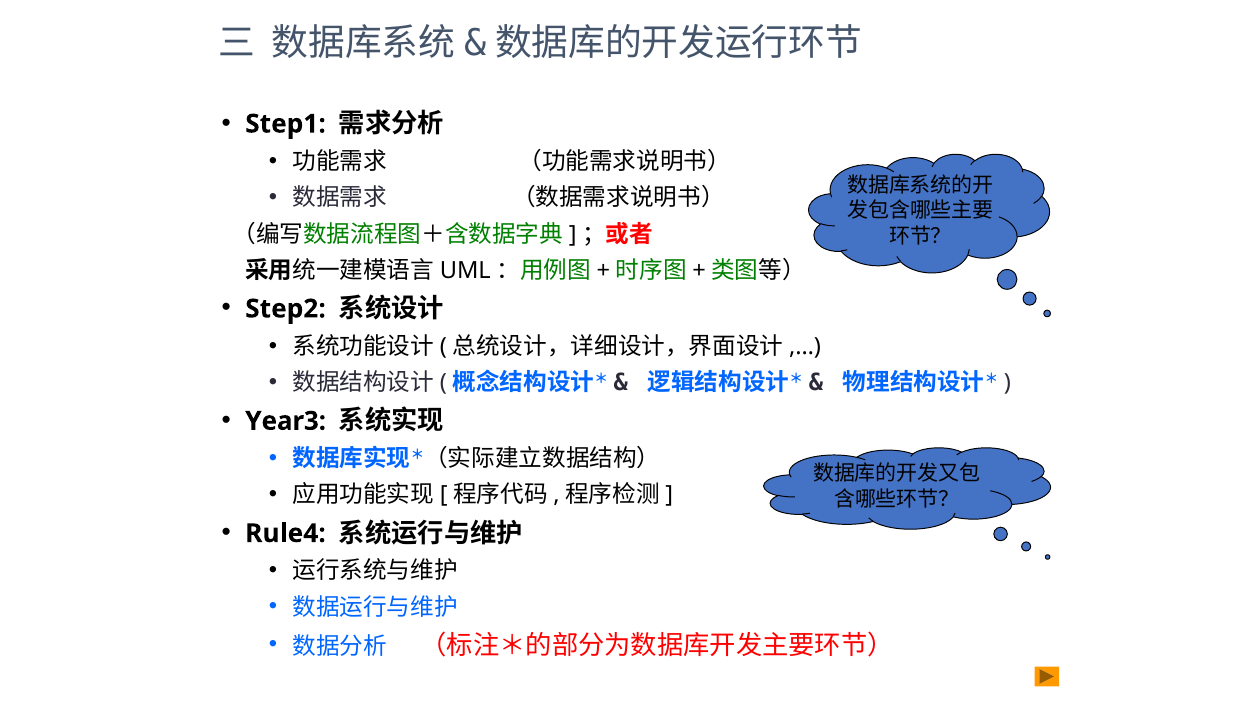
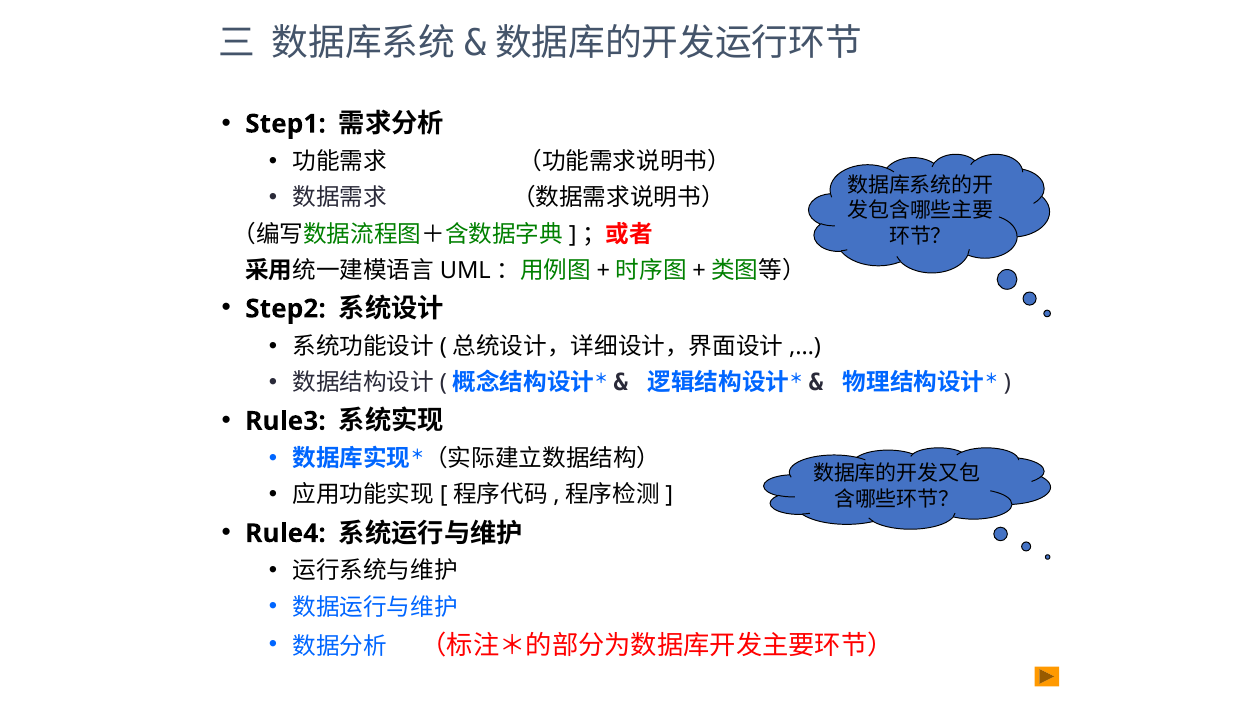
Year3: Year3 -> Rule3 (285, 421)
